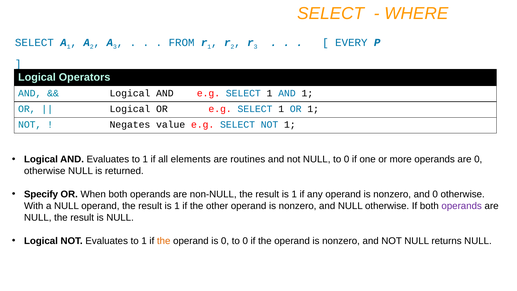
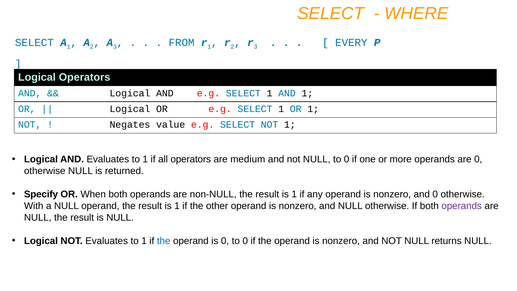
all elements: elements -> operators (191, 159)
routines: routines -> medium (248, 159)
the colour: orange -> blue (164, 241)
